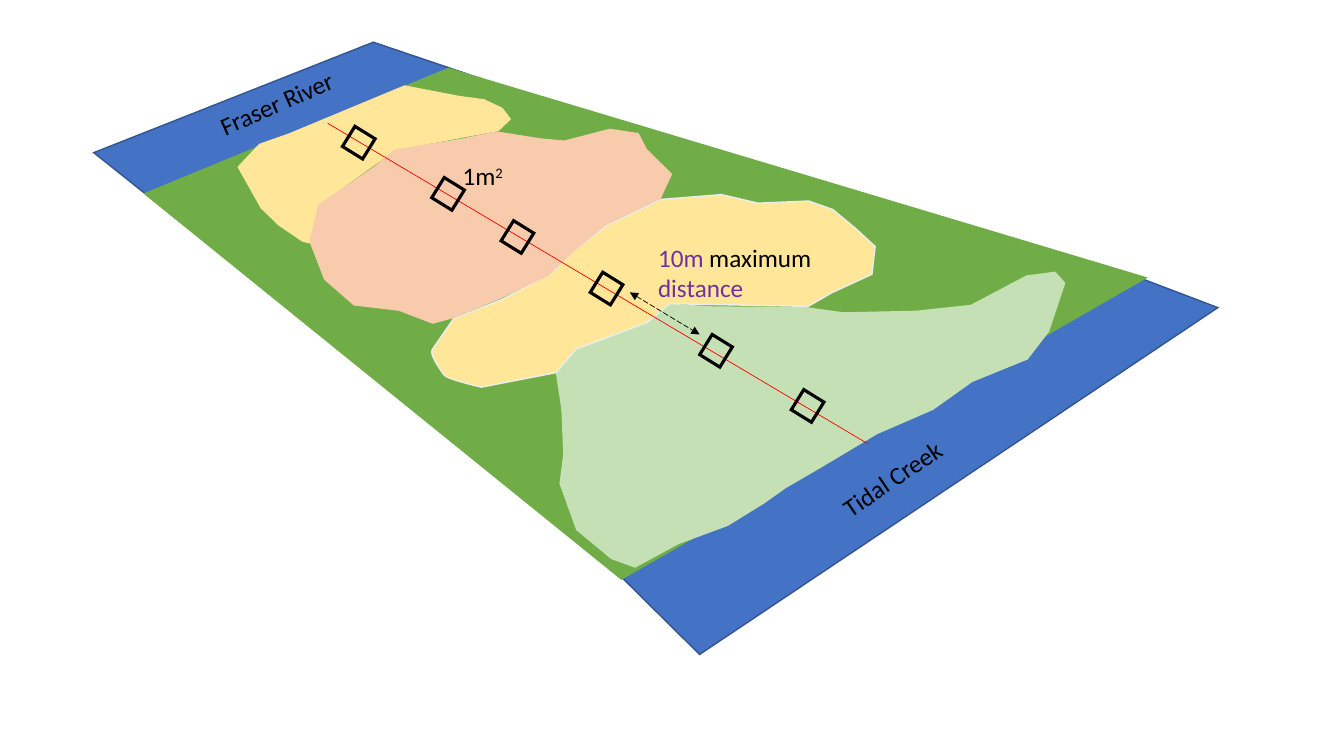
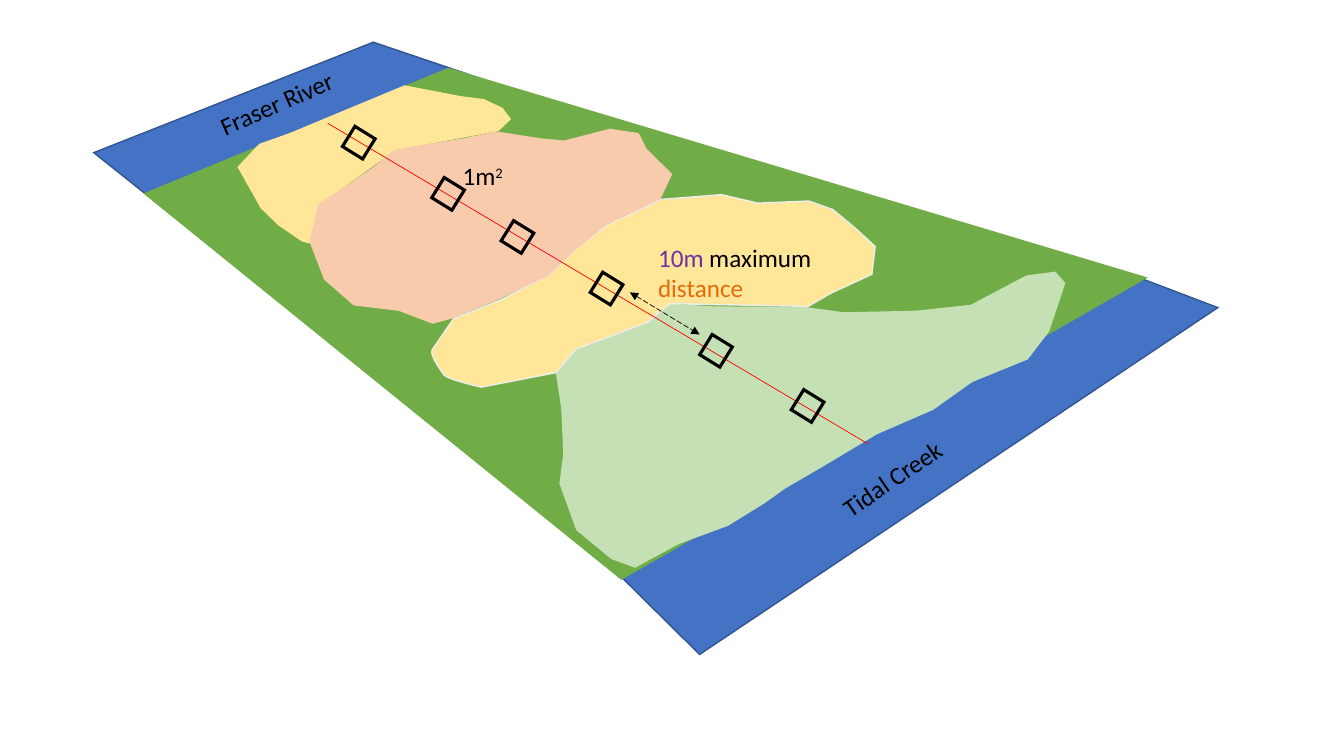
distance colour: purple -> orange (701, 290)
